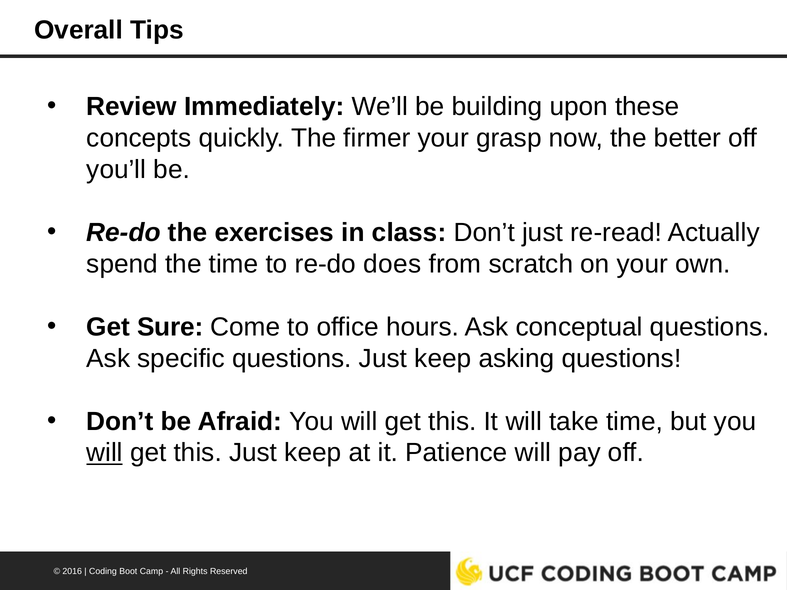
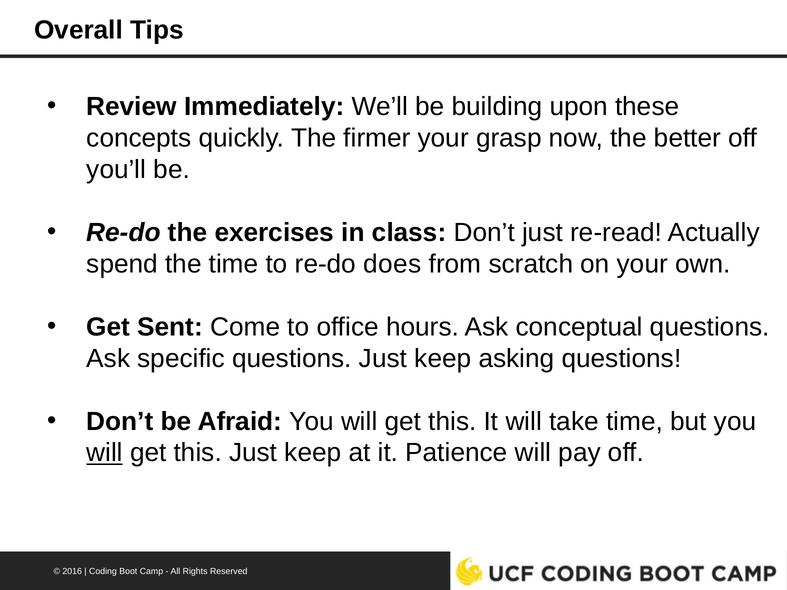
Sure: Sure -> Sent (170, 327)
